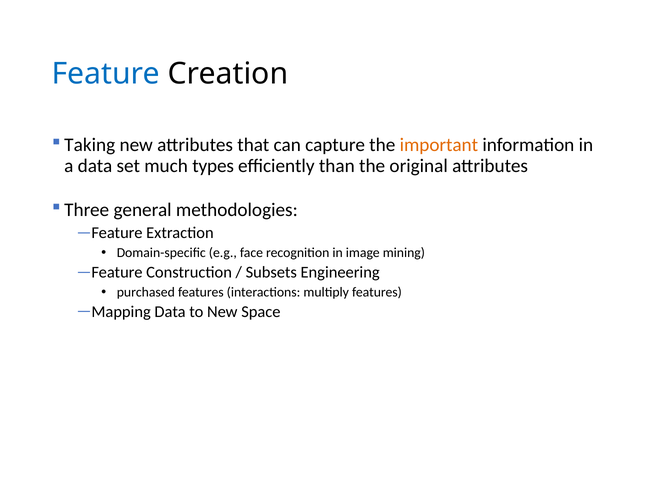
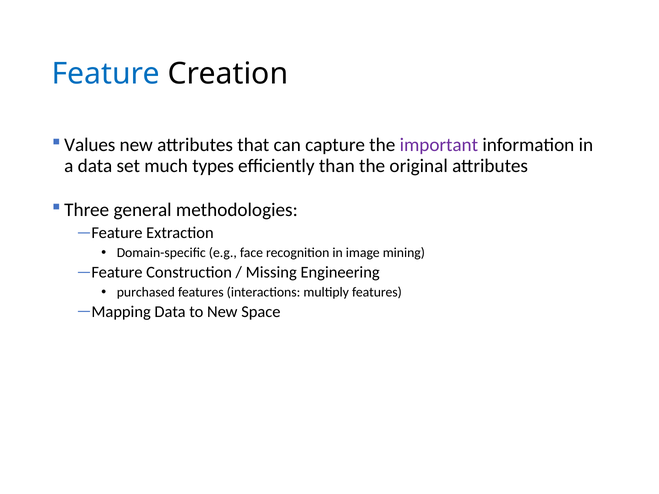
Taking: Taking -> Values (90, 145)
important colour: orange -> purple (439, 145)
Subsets: Subsets -> Missing (271, 272)
